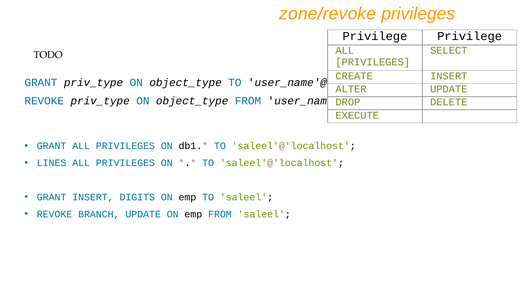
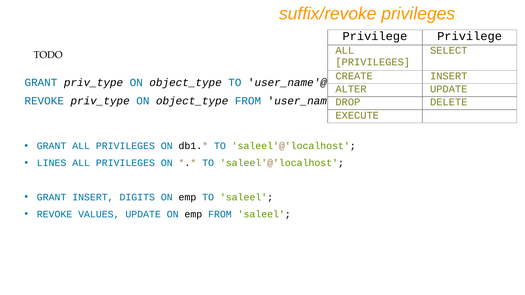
zone/revoke: zone/revoke -> suffix/revoke (328, 14)
BRANCH: BRANCH -> VALUES (99, 214)
